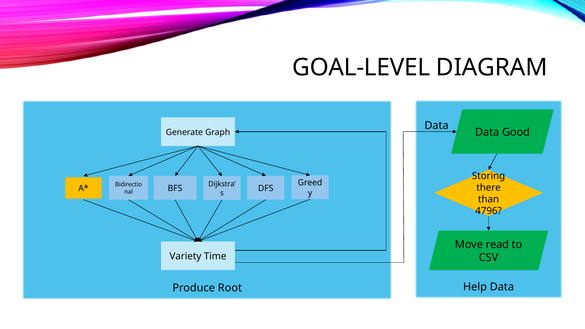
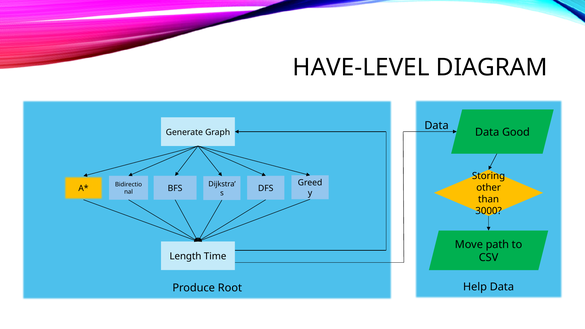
GOAL-LEVEL: GOAL-LEVEL -> HAVE-LEVEL (361, 68)
there: there -> other (489, 188)
4796: 4796 -> 3000 (489, 211)
read: read -> path (497, 245)
Variety: Variety -> Length (185, 256)
